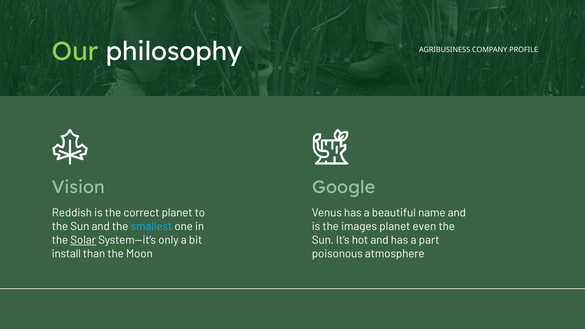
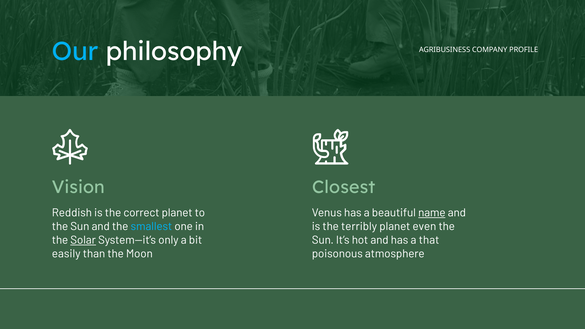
Our colour: light green -> light blue (75, 52)
Google: Google -> Closest (344, 187)
name underline: none -> present (432, 213)
images: images -> terribly (359, 226)
part: part -> that (429, 240)
install: install -> easily (66, 254)
